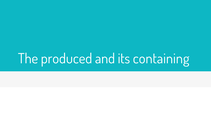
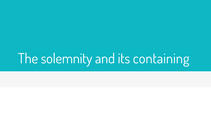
produced: produced -> solemnity (67, 59)
